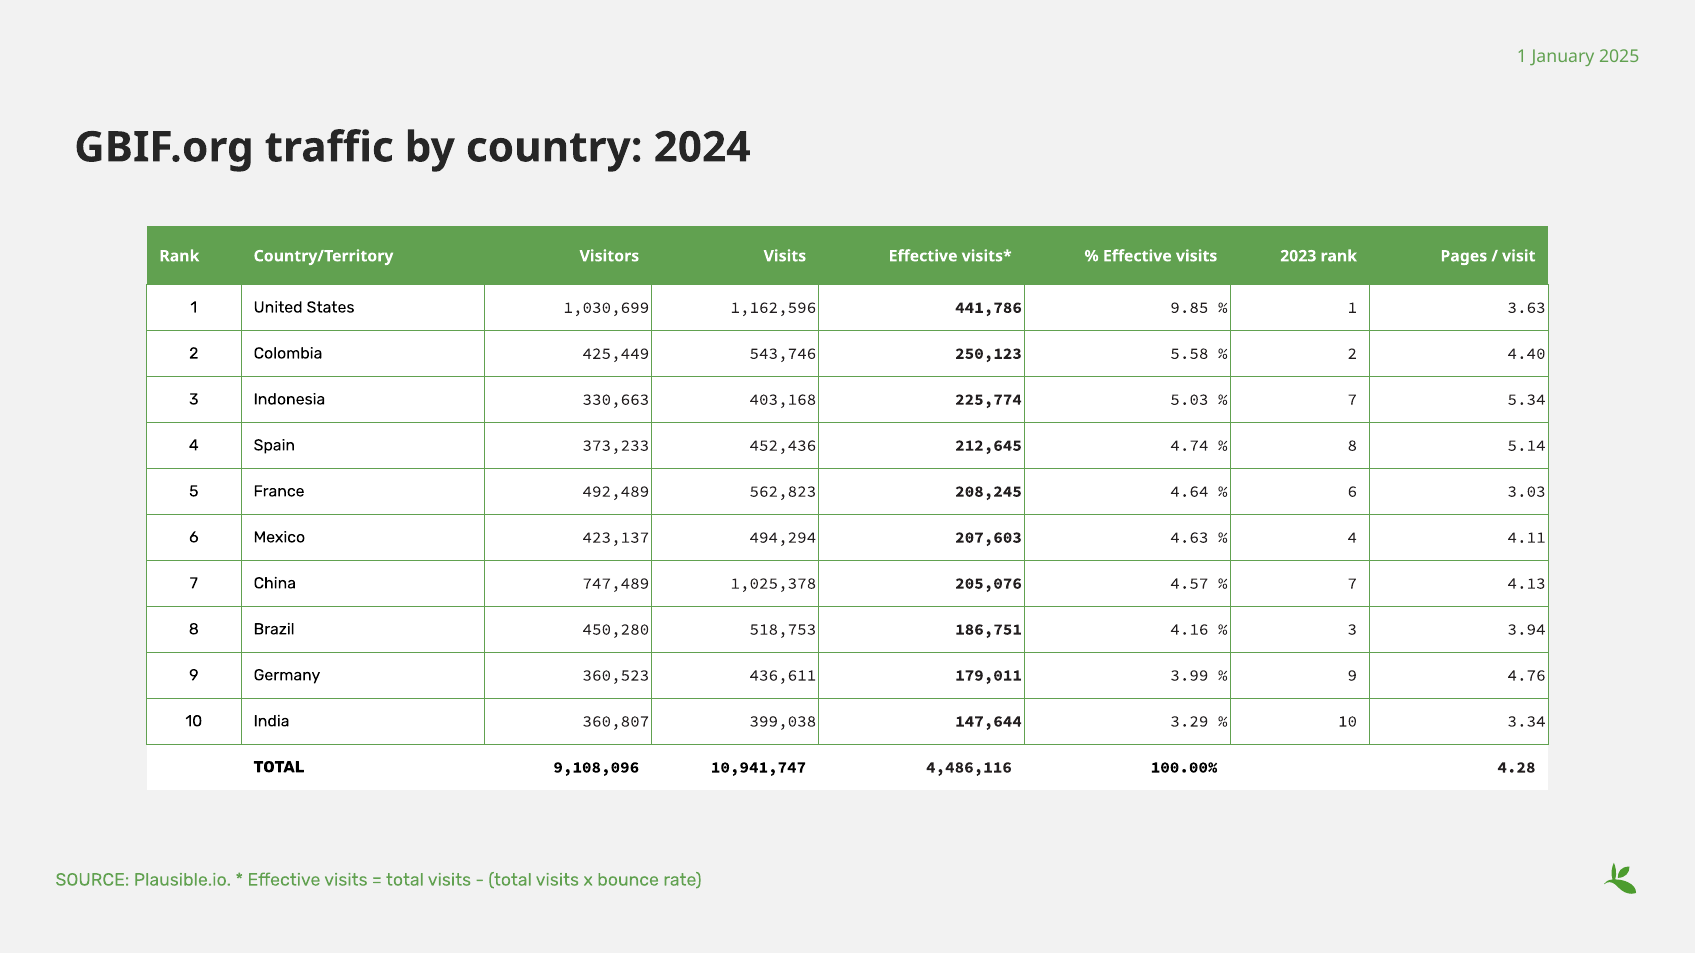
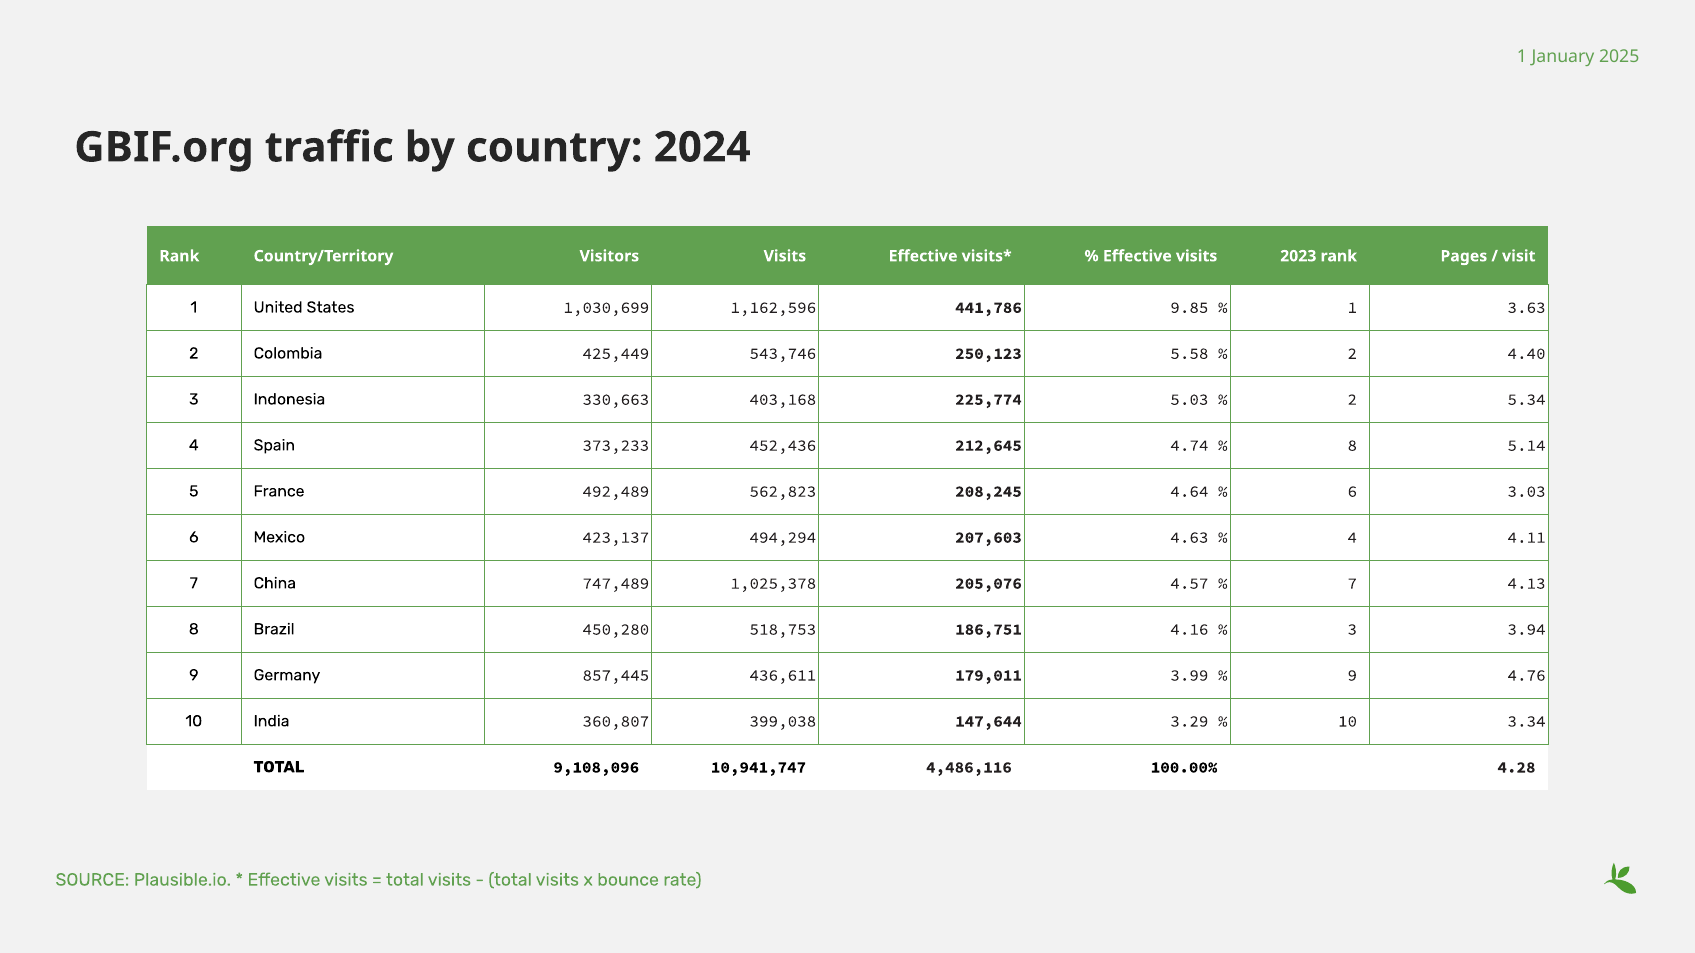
7: 7 -> 2 (1352, 400)
360,523: 360,523 -> 857,445 (616, 676)
